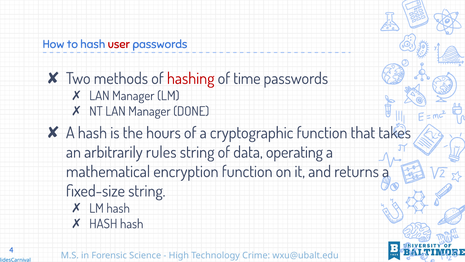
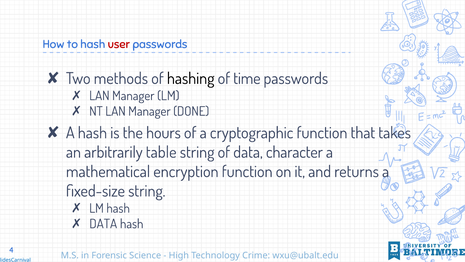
hashing colour: red -> black (191, 78)
rules: rules -> table (161, 152)
operating: operating -> character (294, 152)
HASH: HASH -> DATA (103, 224)
